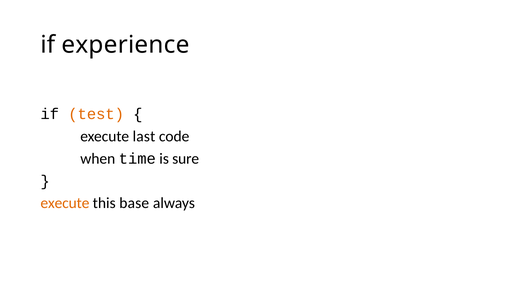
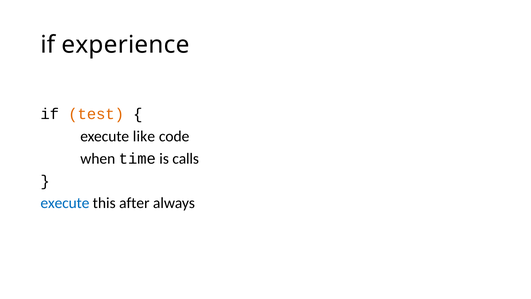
last: last -> like (144, 136)
sure: sure -> calls (186, 158)
execute colour: orange -> blue (65, 203)
base: base -> after (134, 203)
